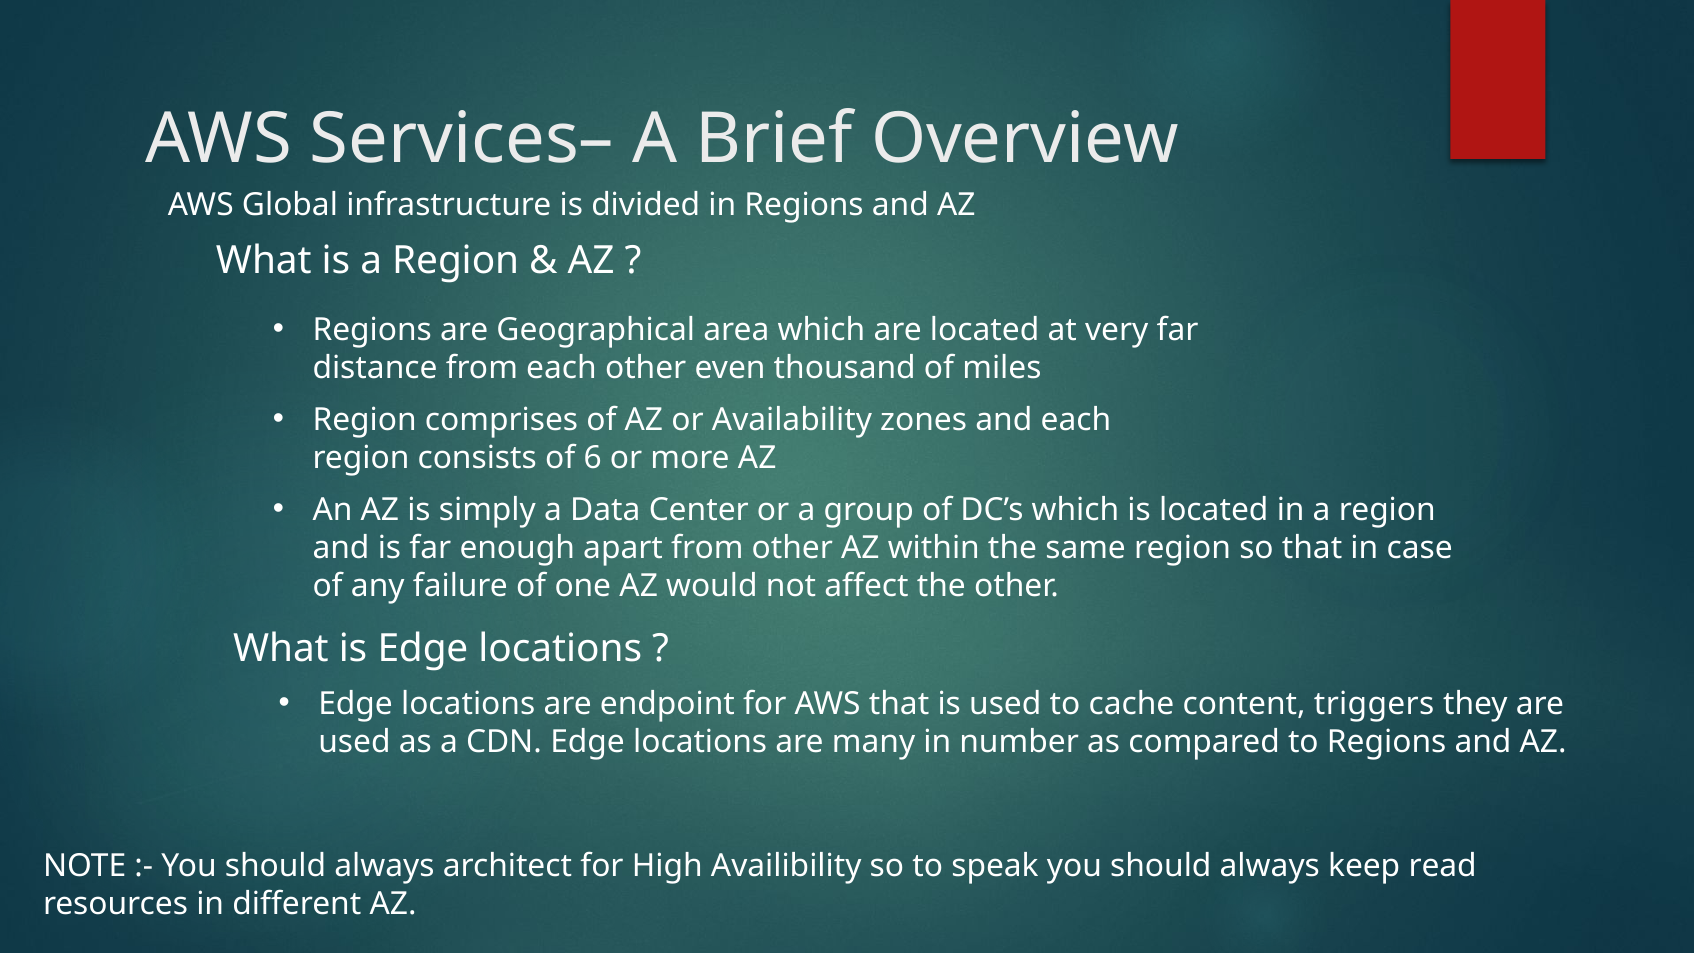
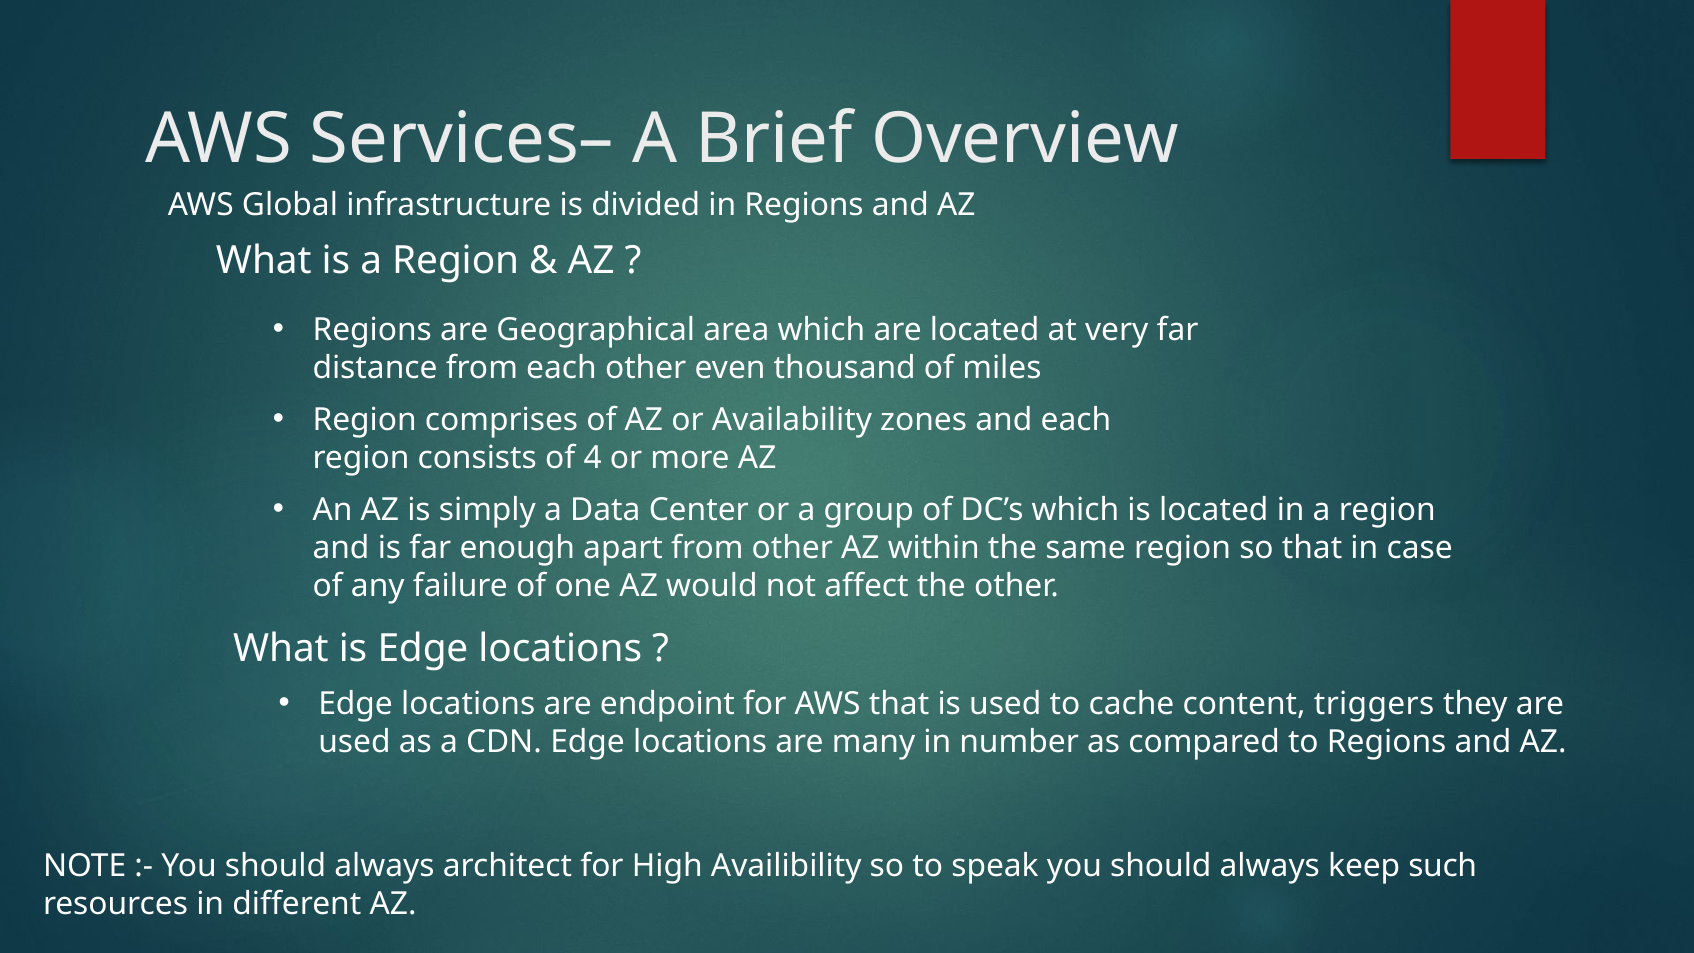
6: 6 -> 4 (593, 458)
read: read -> such (1443, 866)
